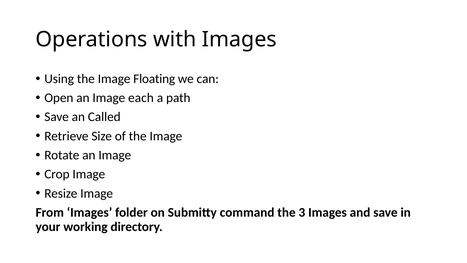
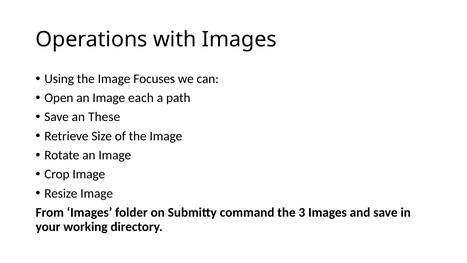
Floating: Floating -> Focuses (154, 79)
Called: Called -> These (104, 117)
